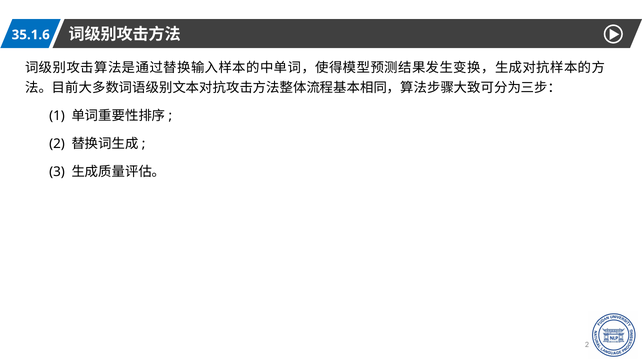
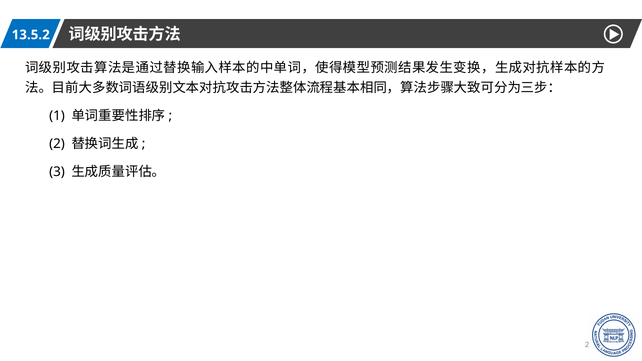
35.1.6: 35.1.6 -> 13.5.2 (31, 35)
